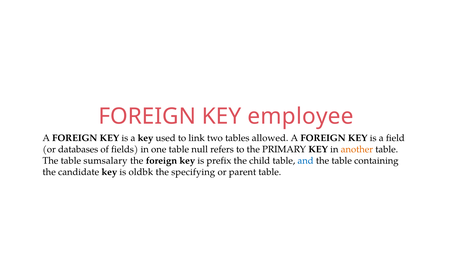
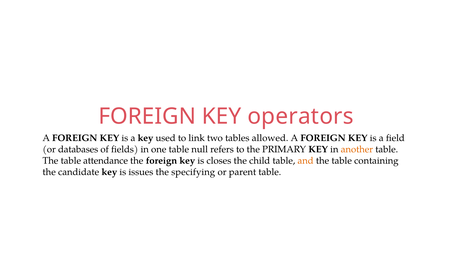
employee: employee -> operators (301, 116)
sumsalary: sumsalary -> attendance (106, 160)
prefix: prefix -> closes (219, 160)
and colour: blue -> orange (306, 160)
oldbk: oldbk -> issues (141, 172)
